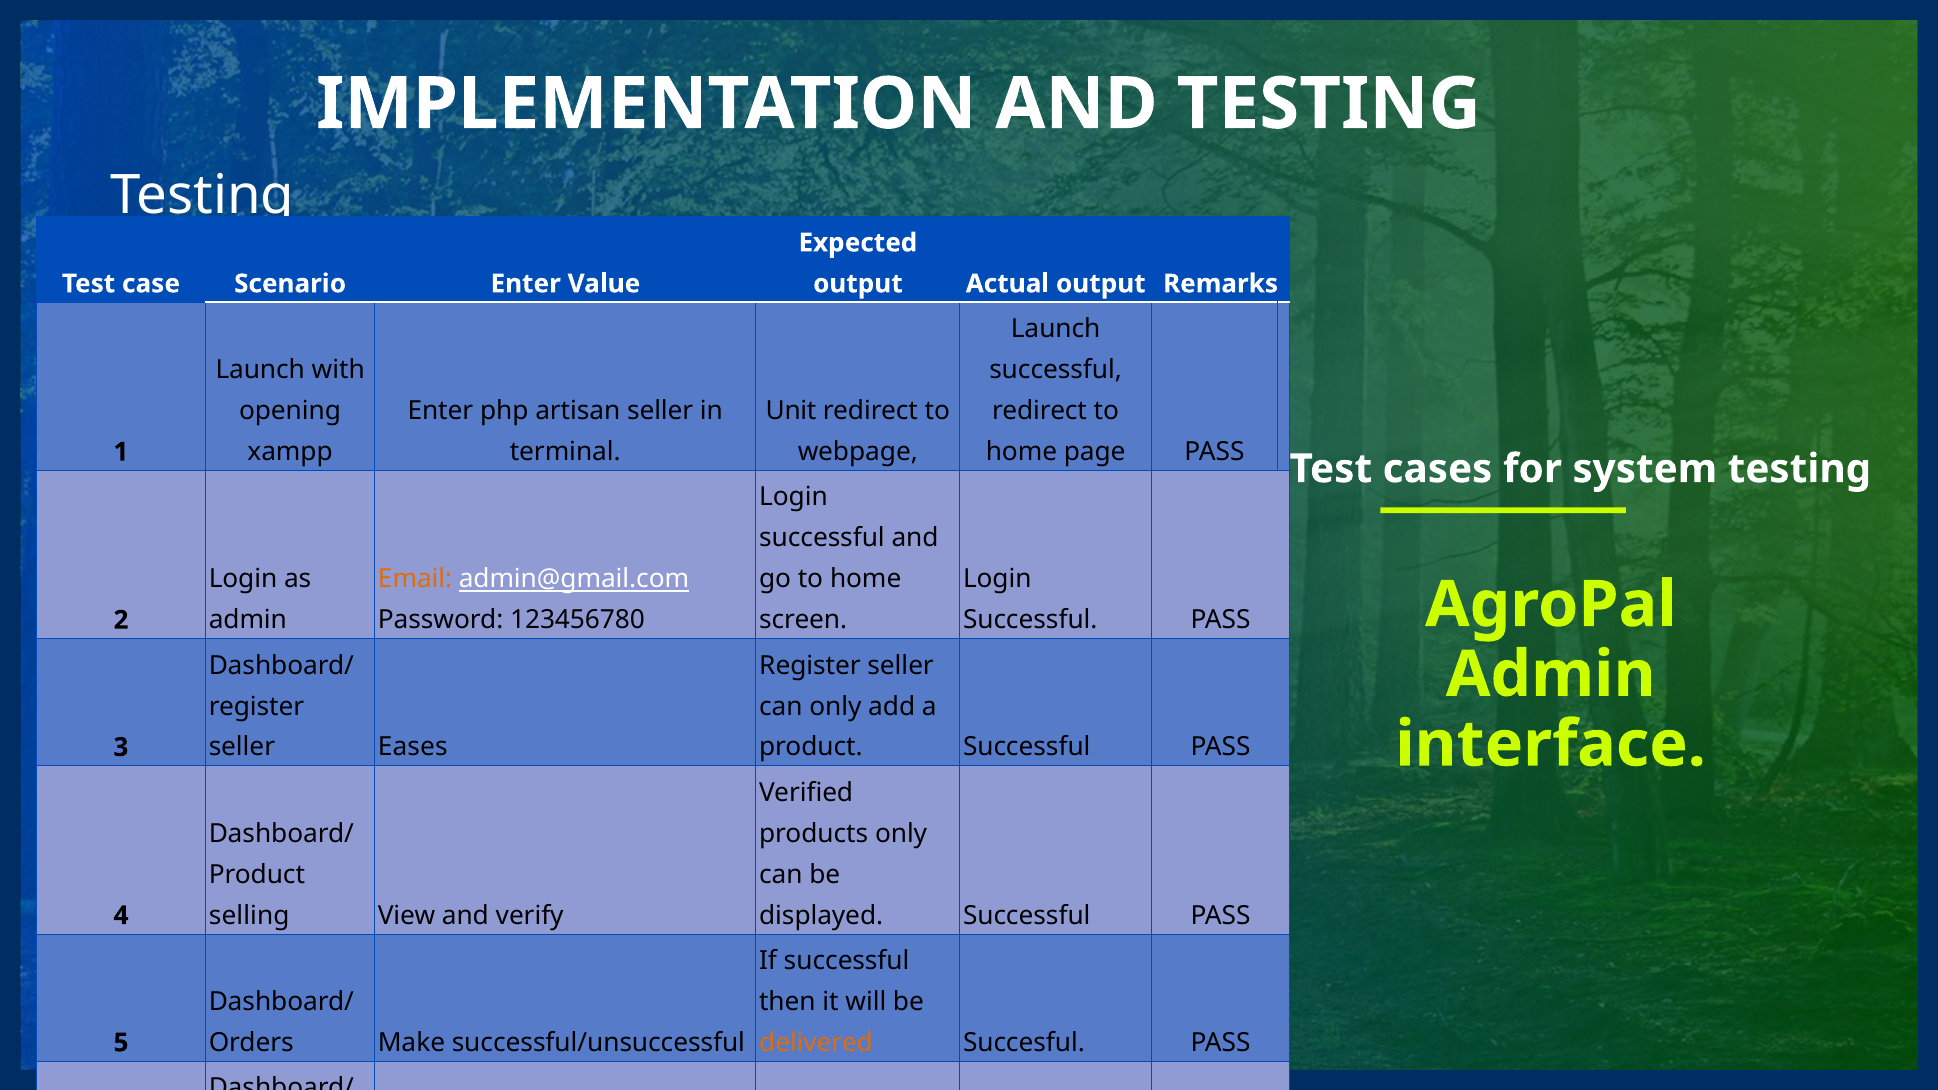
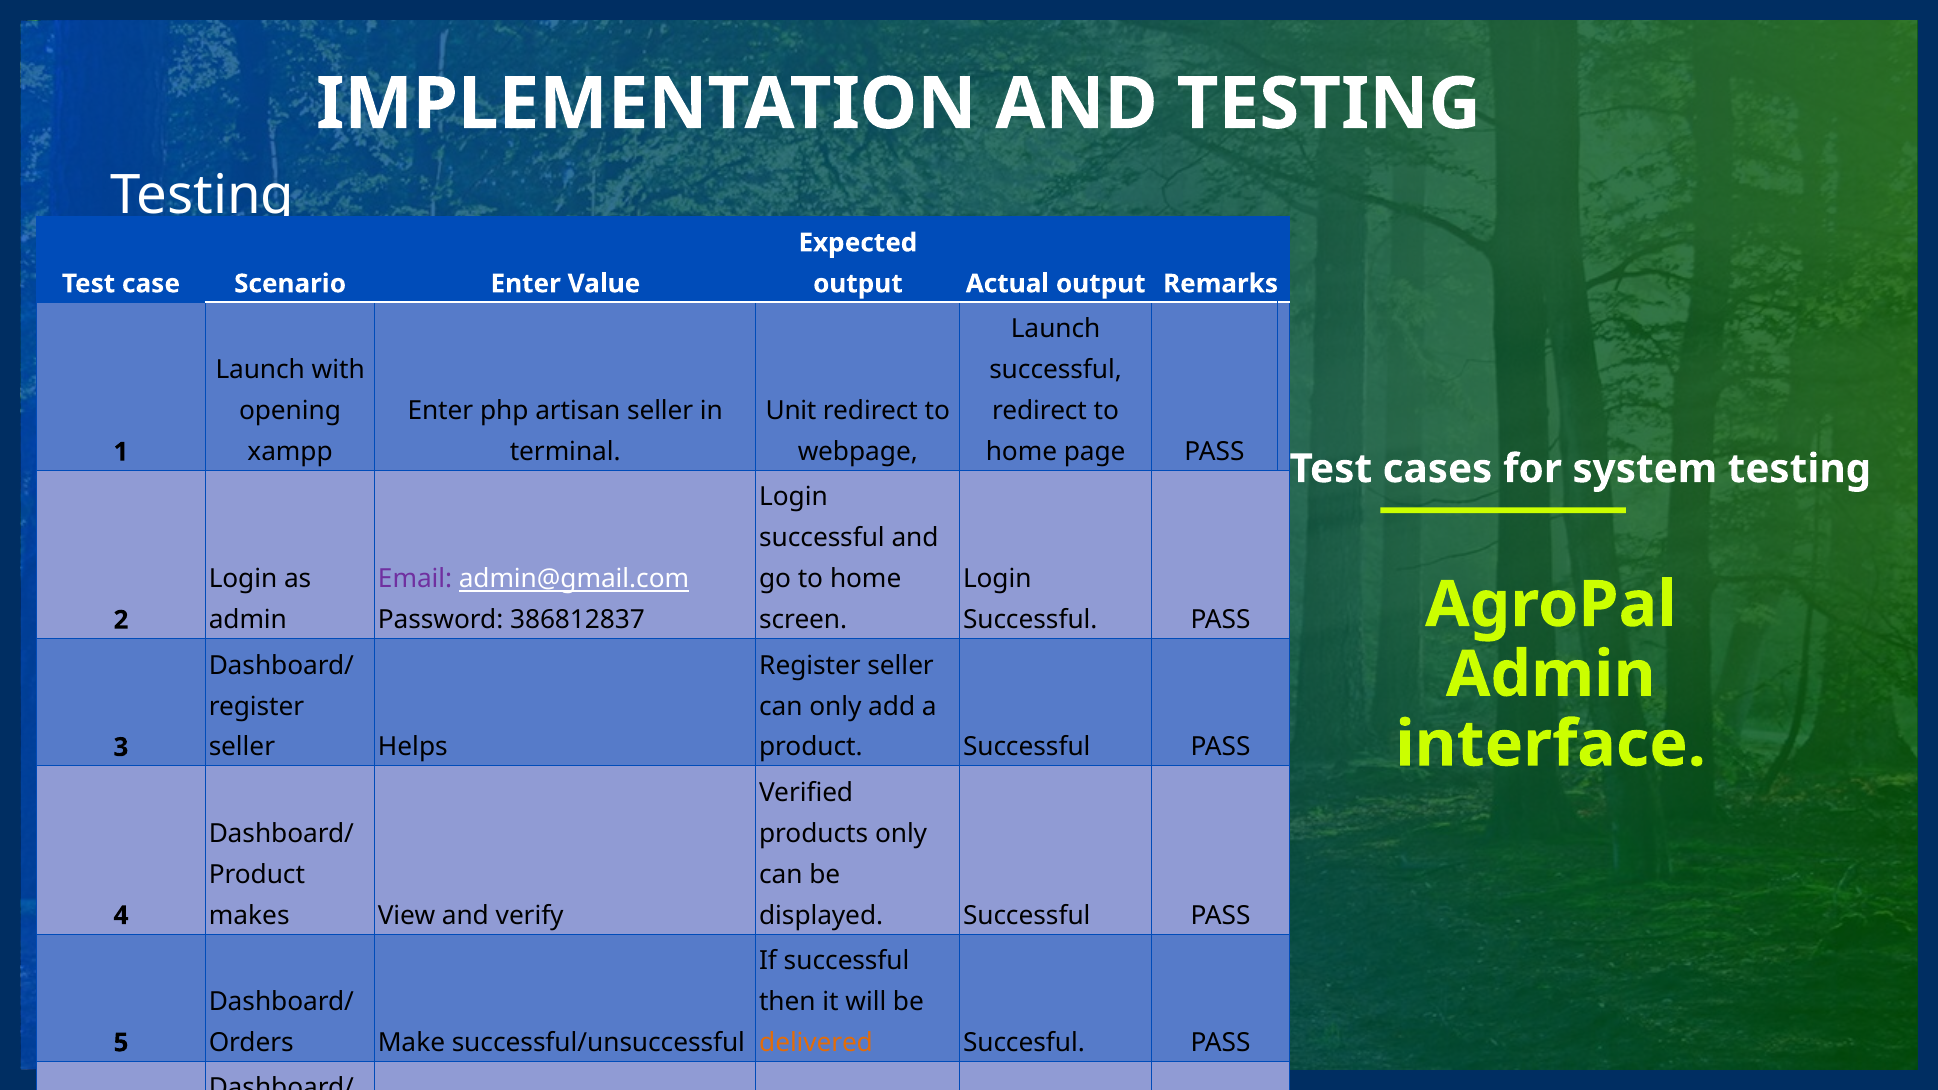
Email colour: orange -> purple (415, 579)
123456780: 123456780 -> 386812837 (577, 620)
Eases: Eases -> Helps (413, 747)
selling: selling -> makes (249, 916)
